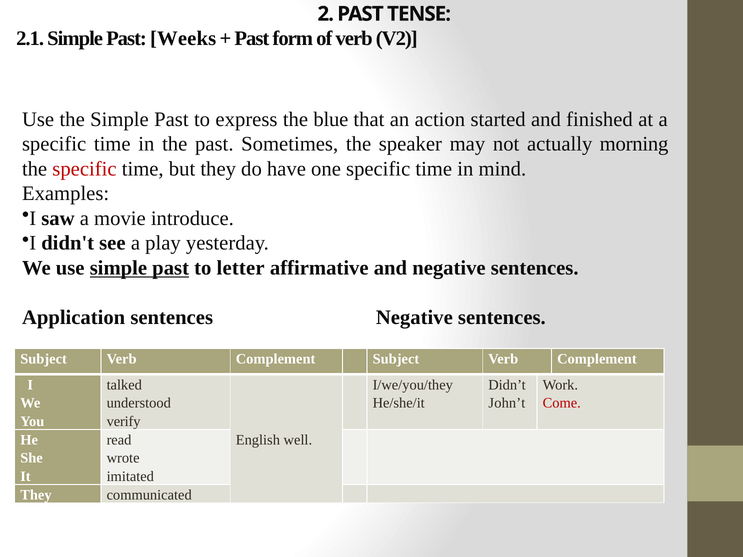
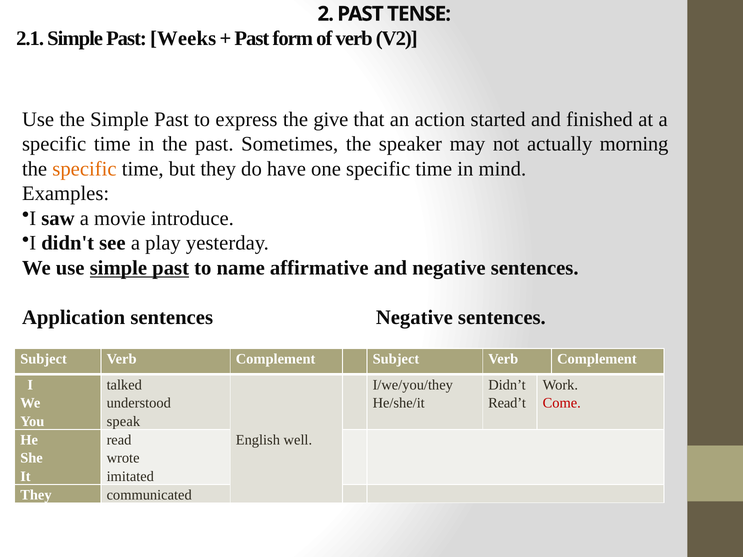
blue: blue -> give (331, 119)
specific colour: red -> orange (84, 169)
letter: letter -> name (241, 268)
John’t: John’t -> Read’t (507, 403)
verify: verify -> speak (123, 422)
